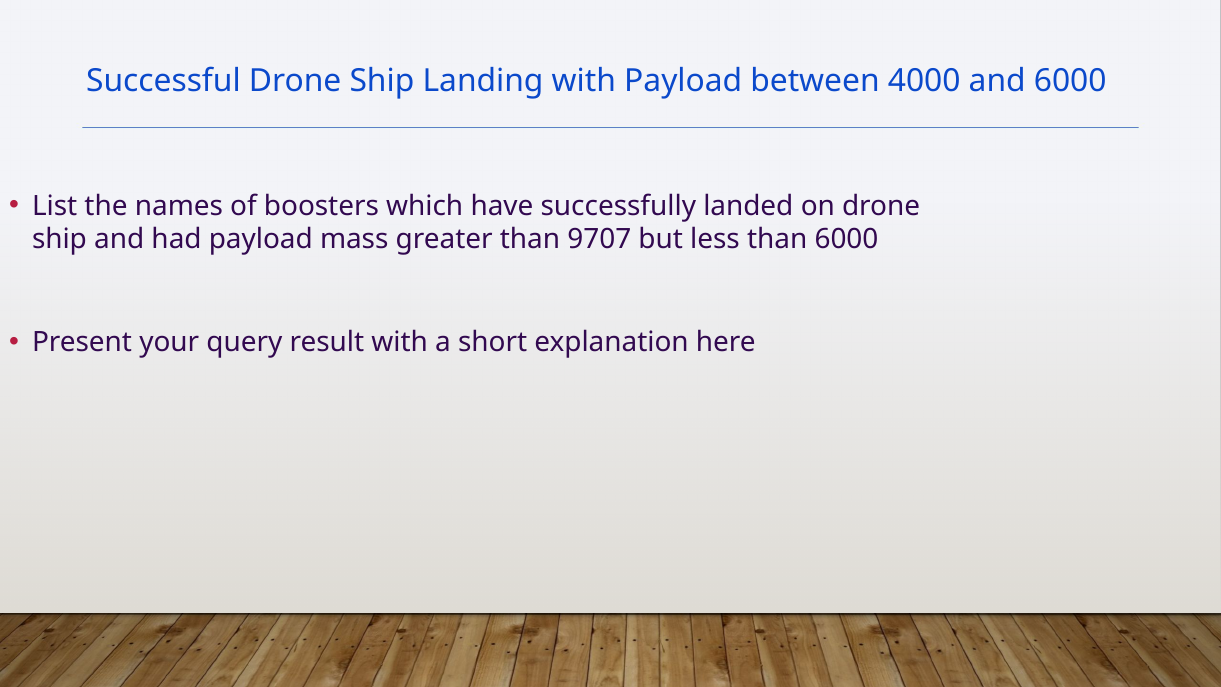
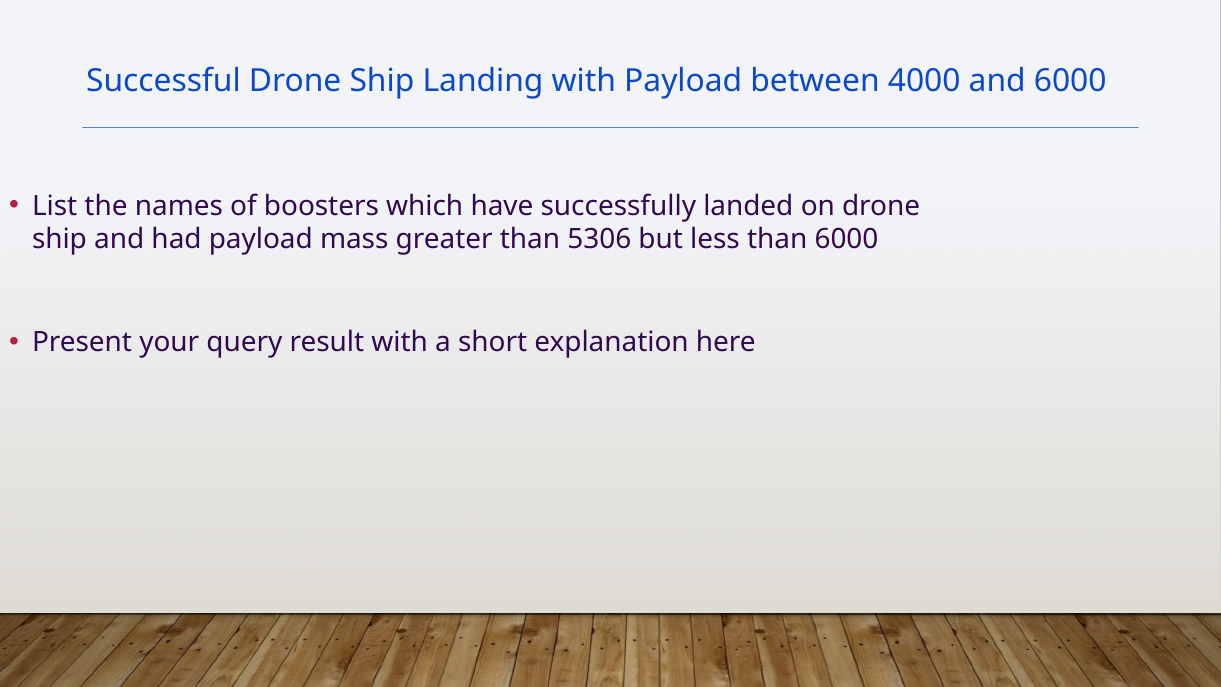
9707: 9707 -> 5306 (599, 240)
